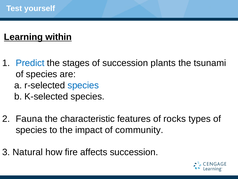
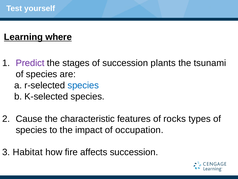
within: within -> where (59, 37)
Predict colour: blue -> purple (30, 63)
Fauna: Fauna -> Cause (29, 118)
community: community -> occupation (139, 130)
Natural: Natural -> Habitat (28, 152)
